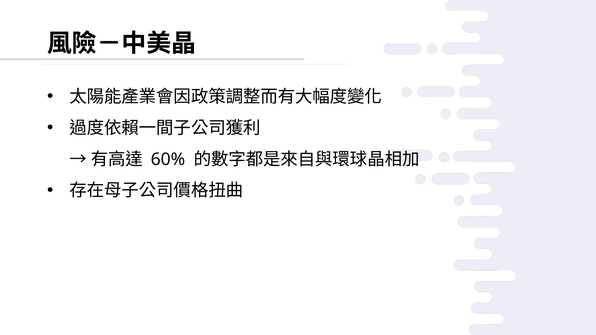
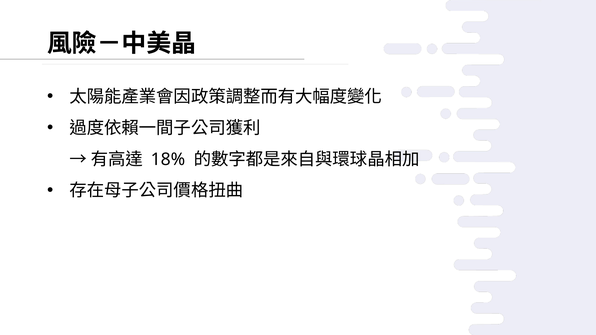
60%: 60% -> 18% (168, 159)
